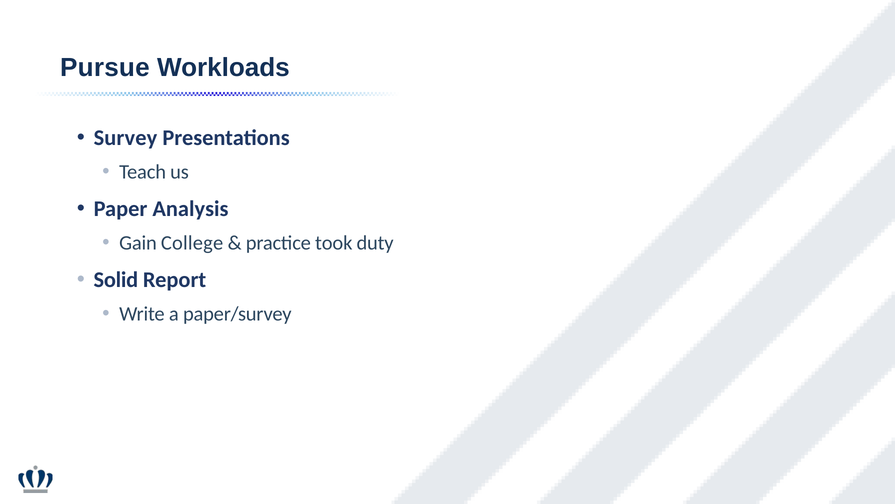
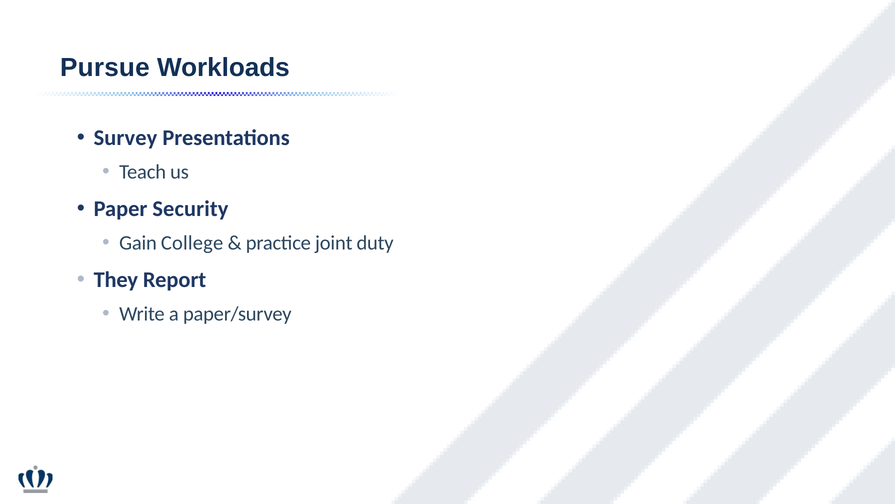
Analysis: Analysis -> Security (190, 209)
took: took -> joint (334, 243)
Solid: Solid -> They (116, 280)
